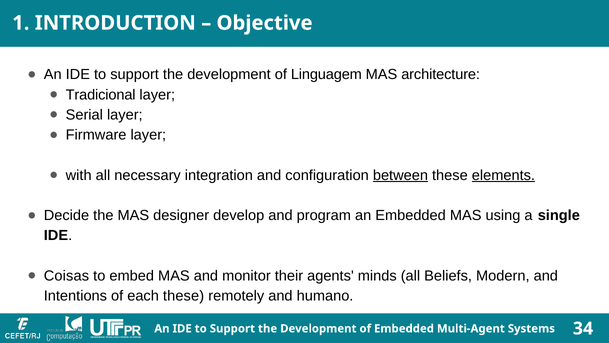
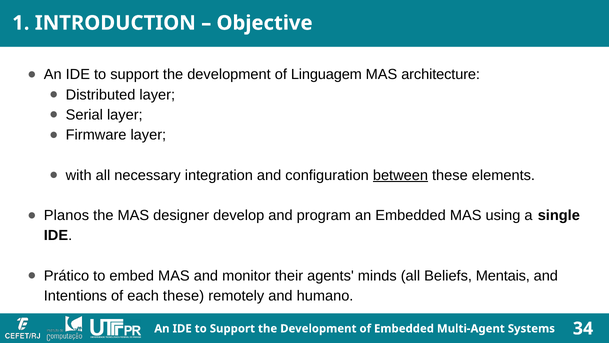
Tradicional: Tradicional -> Distributed (101, 95)
elements underline: present -> none (503, 175)
Decide: Decide -> Planos (66, 215)
Coisas: Coisas -> Prático (67, 276)
Modern: Modern -> Mentais (503, 276)
